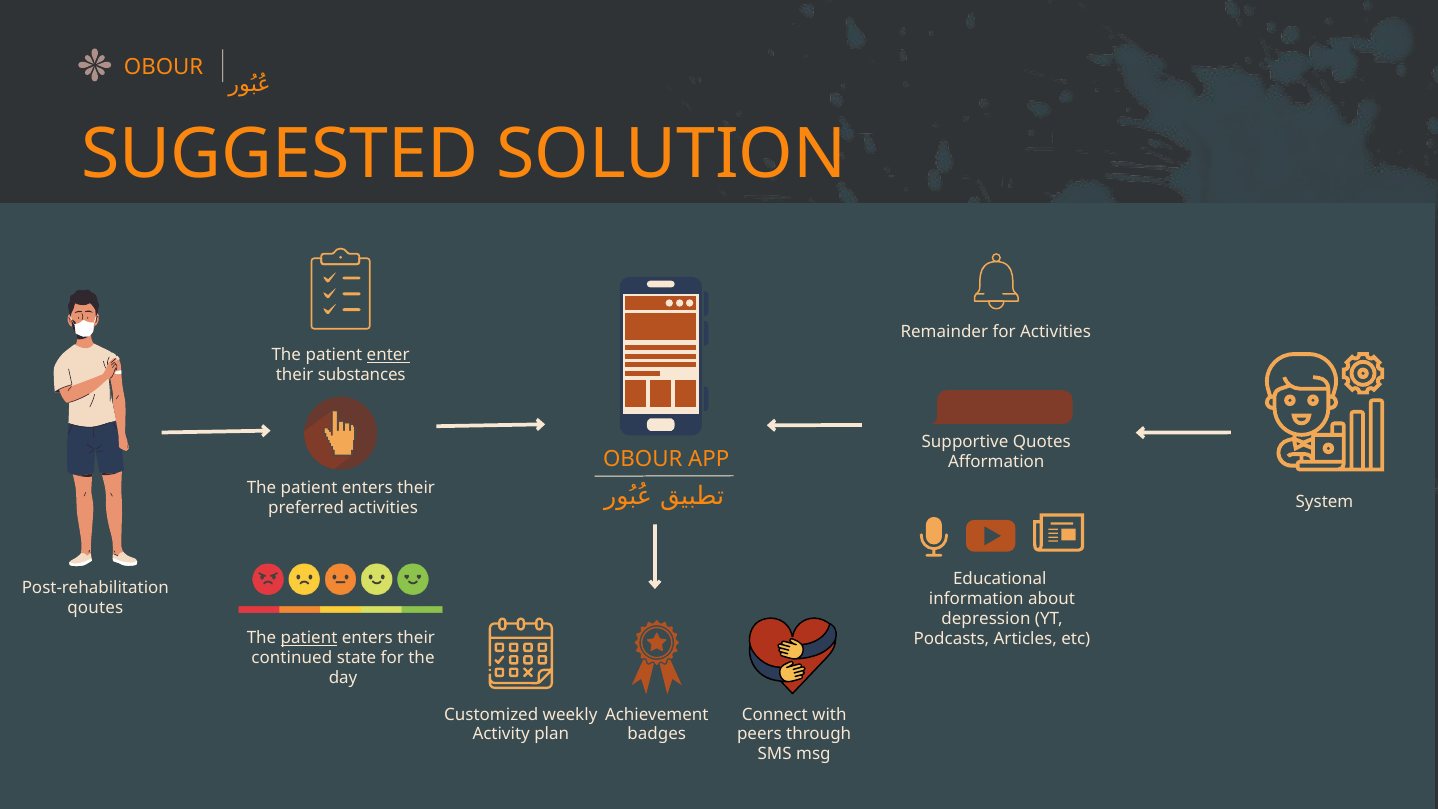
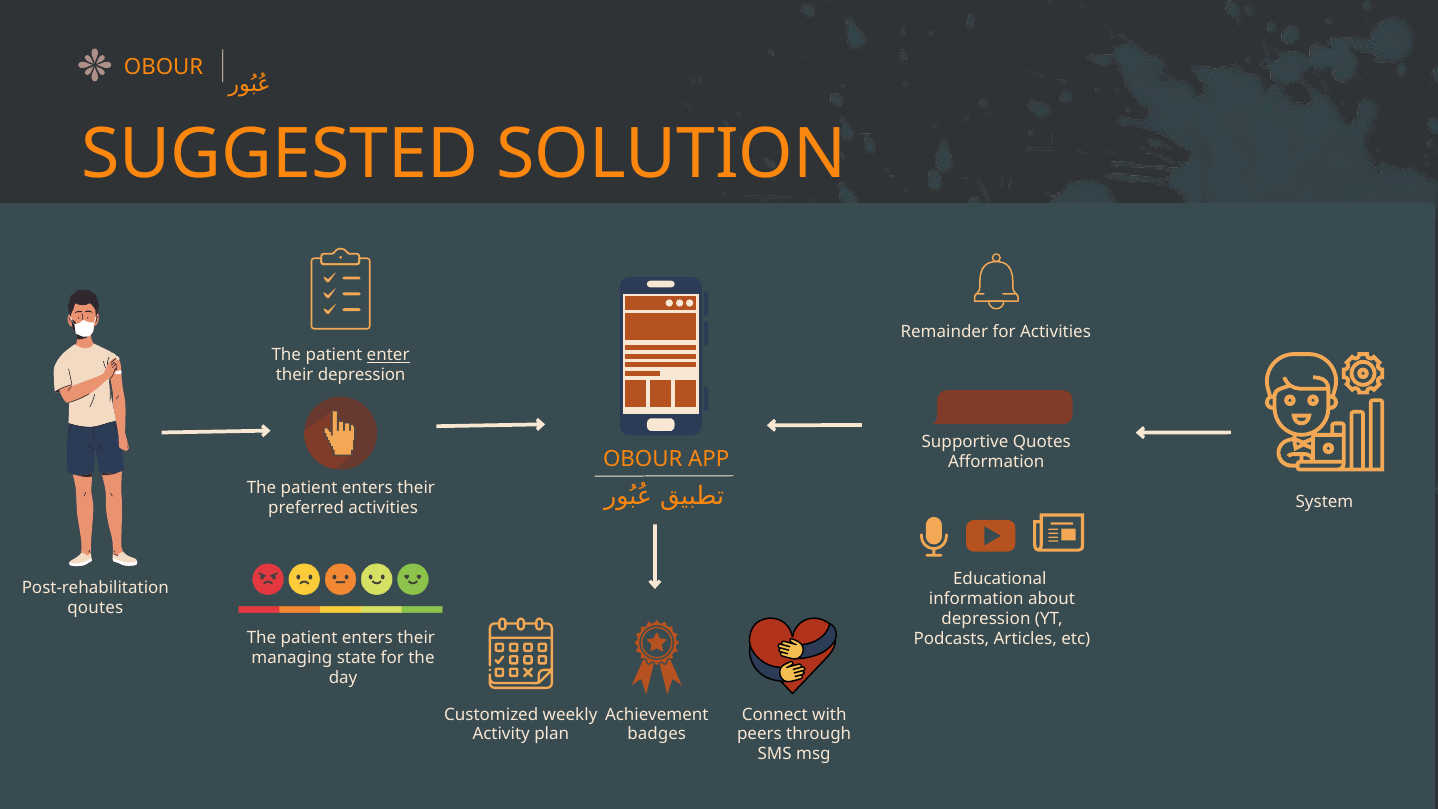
their substances: substances -> depression (362, 375)
patient underline: present -> none (309, 638)
continued: continued -> managing (292, 657)
